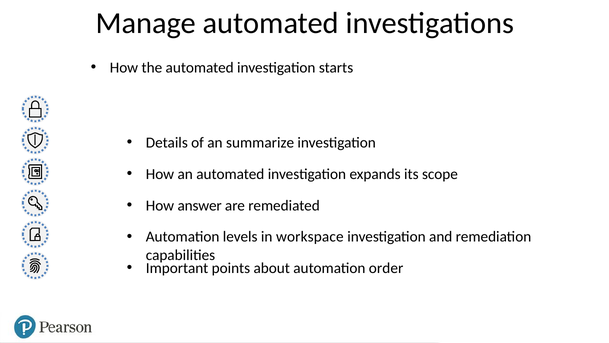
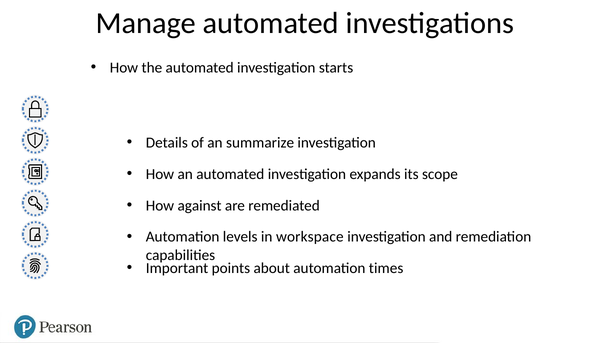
answer: answer -> against (200, 205)
order: order -> times (386, 268)
